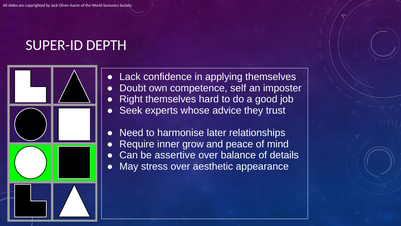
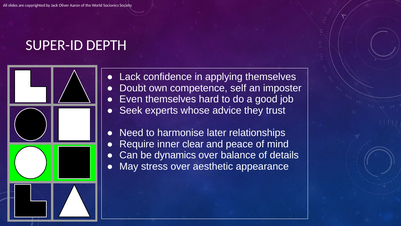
Right: Right -> Even (131, 99)
grow: grow -> clear (193, 144)
assertive: assertive -> dynamics (175, 155)
